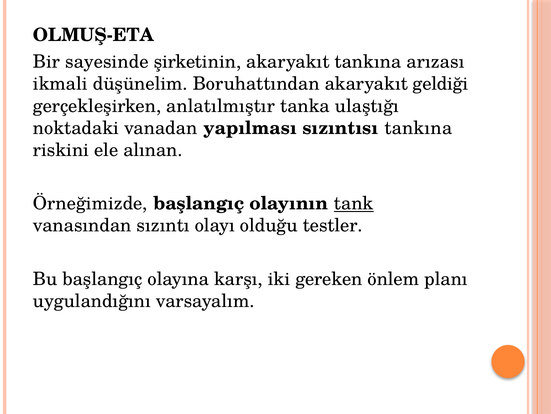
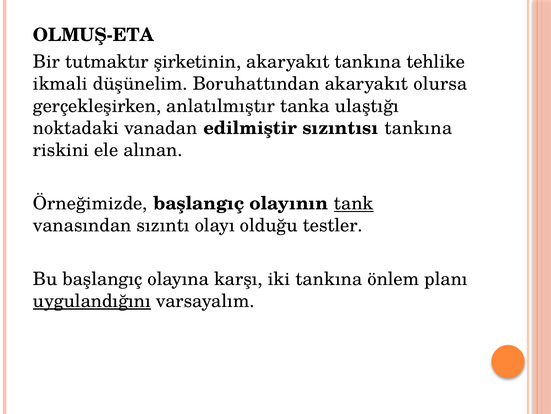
sayesinde: sayesinde -> tutmaktır (107, 62)
arızası: arızası -> tehlike (436, 62)
geldiği: geldiği -> olursa (440, 84)
yapılması: yapılması -> edilmiştir (250, 128)
iki gereken: gereken -> tankına (329, 278)
uygulandığını underline: none -> present (92, 301)
